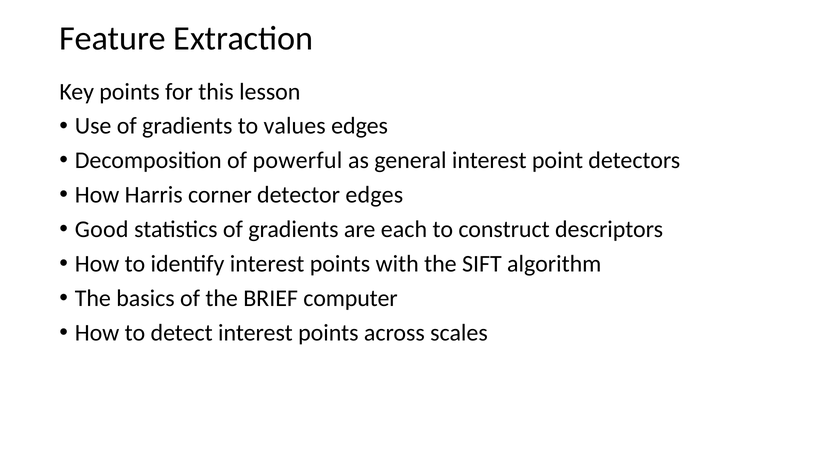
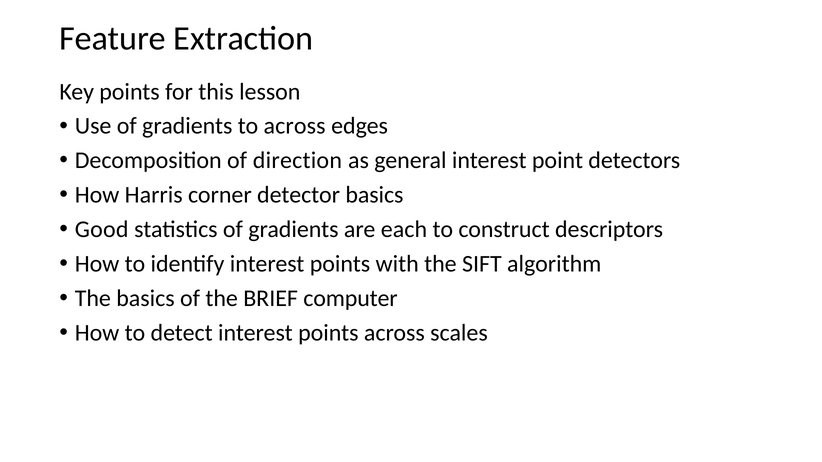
to values: values -> across (295, 126)
powerful: powerful -> direction (297, 161)
detector edges: edges -> basics (374, 195)
